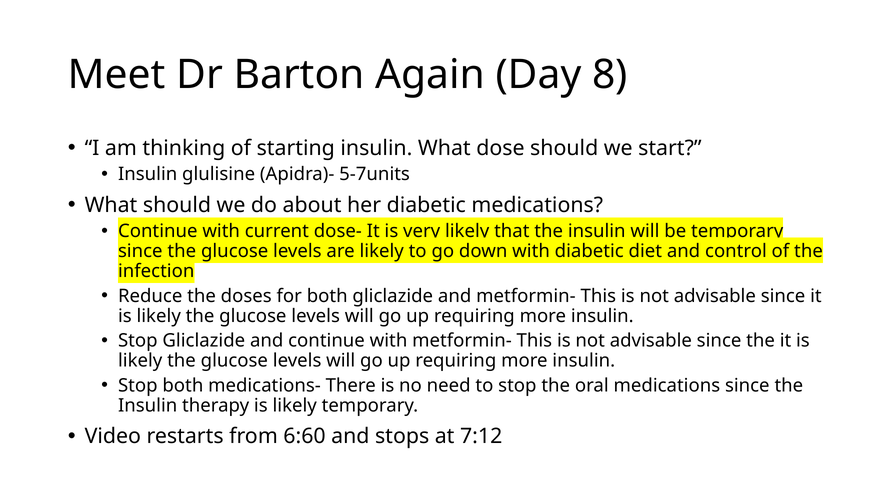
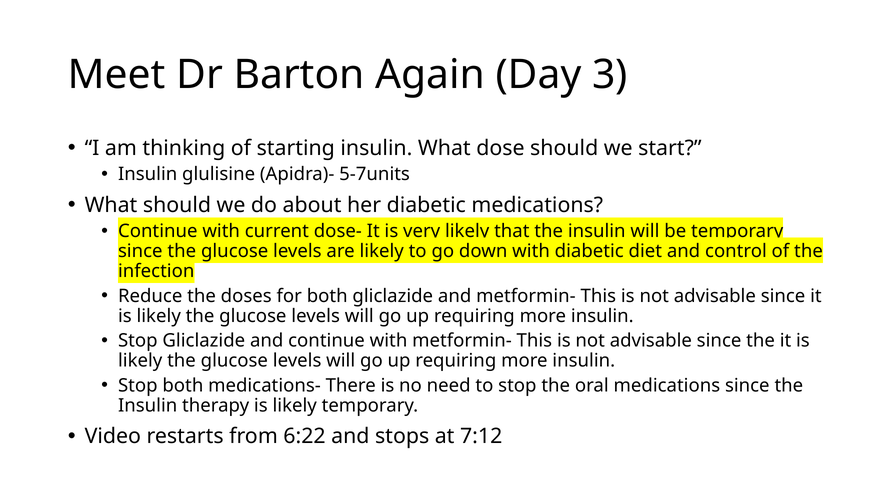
8: 8 -> 3 (610, 75)
6:60: 6:60 -> 6:22 (304, 436)
